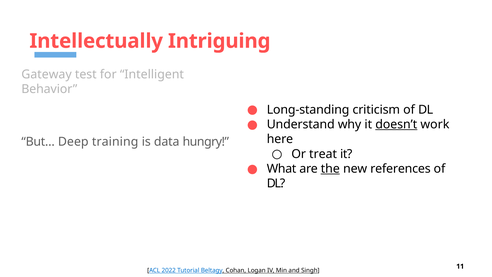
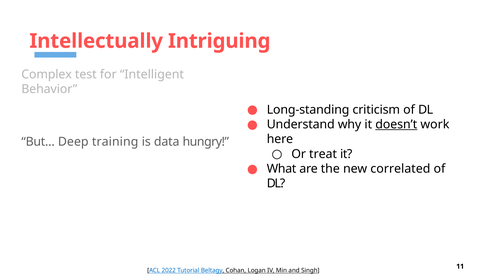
Gateway: Gateway -> Complex (47, 74)
the underline: present -> none (330, 169)
references: references -> correlated (400, 169)
